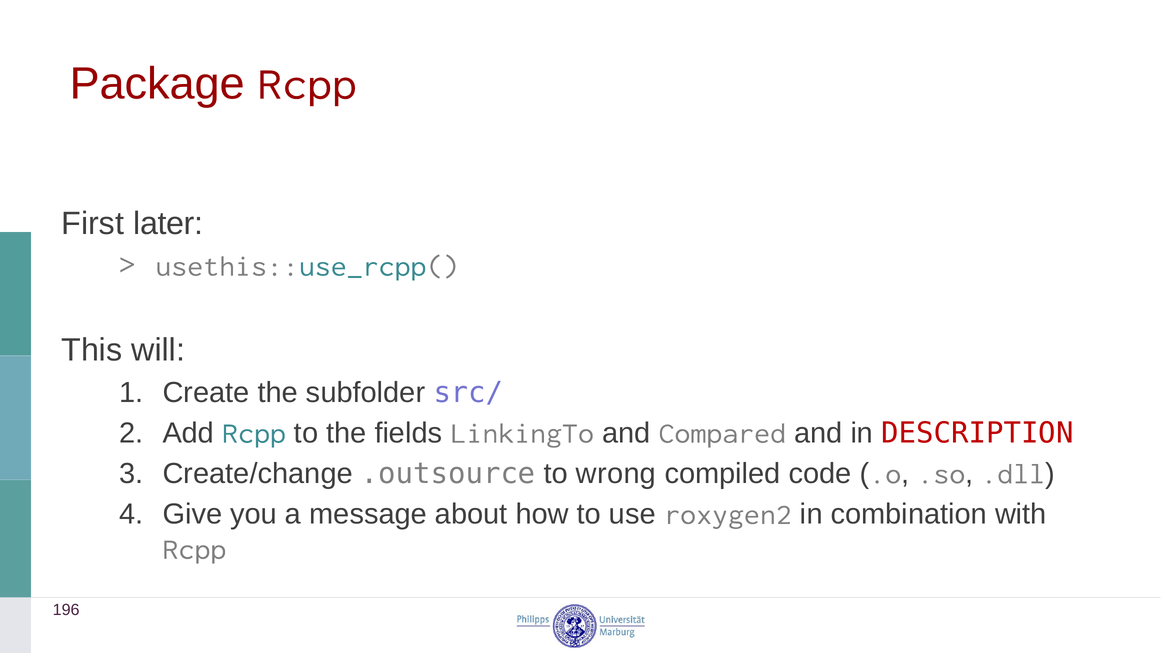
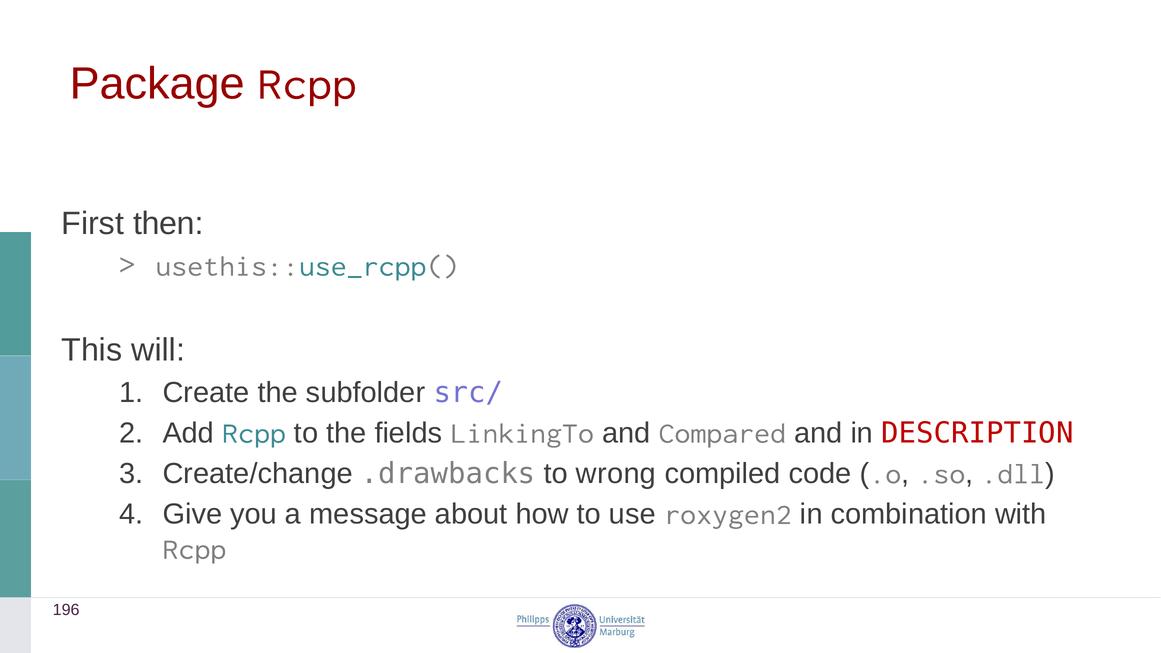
later: later -> then (168, 224)
.outsource: .outsource -> .drawbacks (448, 474)
